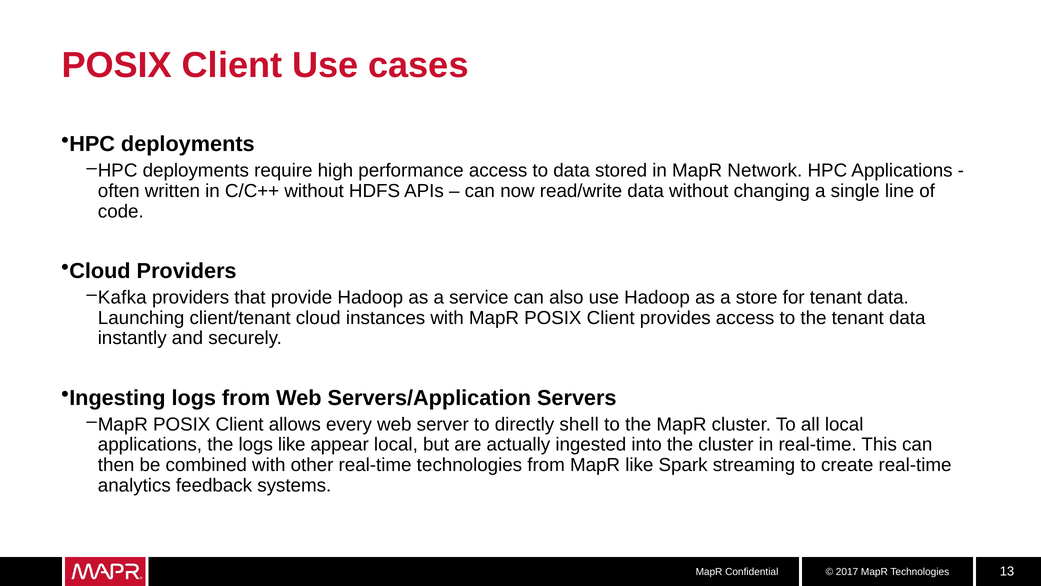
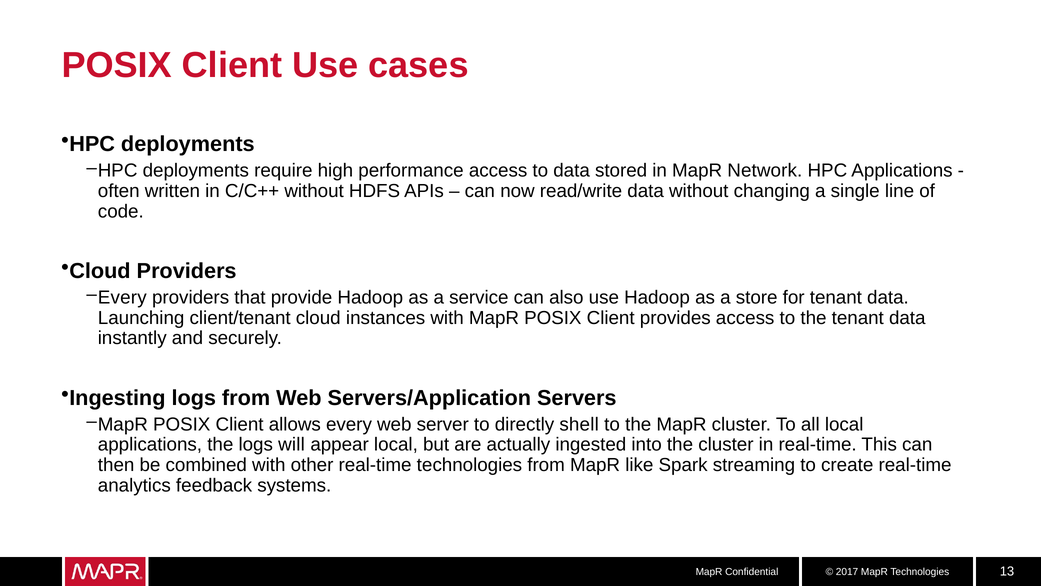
Kafka: Kafka -> Every (122, 297)
logs like: like -> will (292, 444)
